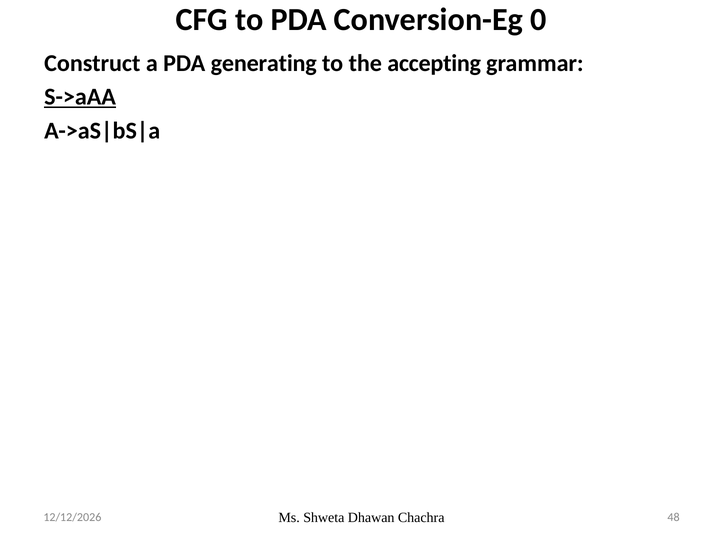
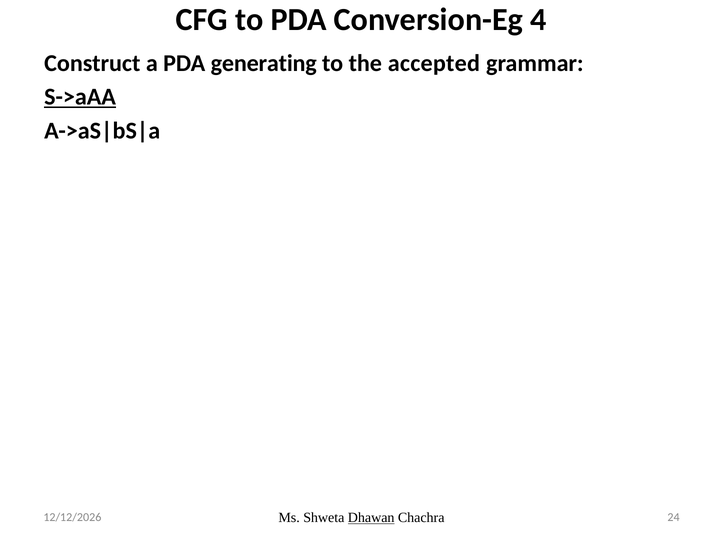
0: 0 -> 4 (538, 19)
accepting: accepting -> accepted (434, 63)
Dhawan underline: none -> present (371, 518)
48: 48 -> 24 (674, 518)
